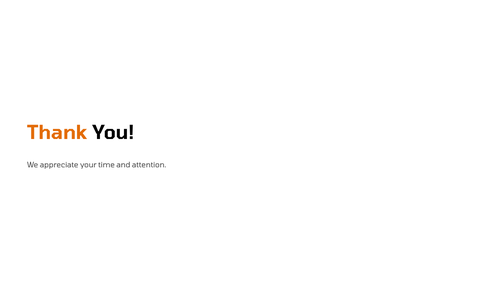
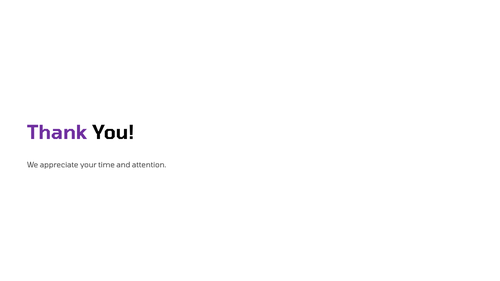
Thank colour: orange -> purple (57, 133)
